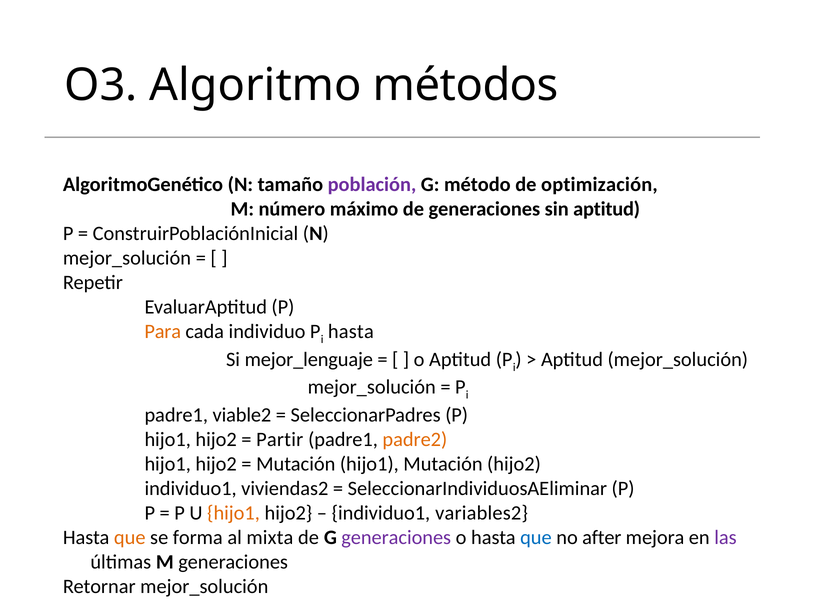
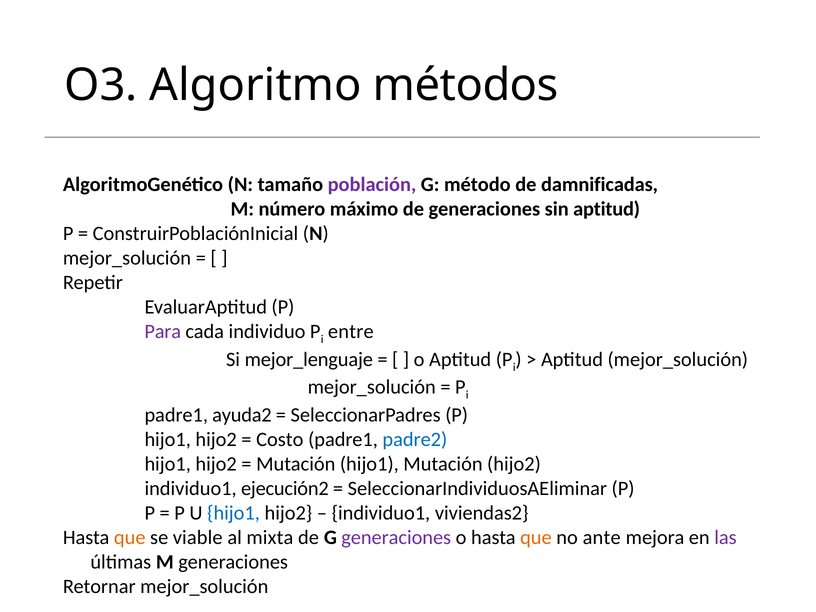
optimización: optimización -> damnificadas (600, 185)
Para colour: orange -> purple (163, 331)
hasta: hasta -> entre (351, 331)
viable2: viable2 -> ayuda2 (242, 415)
Partir: Partir -> Costo (280, 439)
padre2 colour: orange -> blue (415, 439)
viviendas2: viviendas2 -> ejecución2 (285, 488)
hijo1 colour: orange -> blue (233, 513)
variables2: variables2 -> viviendas2 (482, 513)
forma: forma -> viable (198, 537)
que colour: blue -> orange (536, 537)
after: after -> ante (602, 537)
